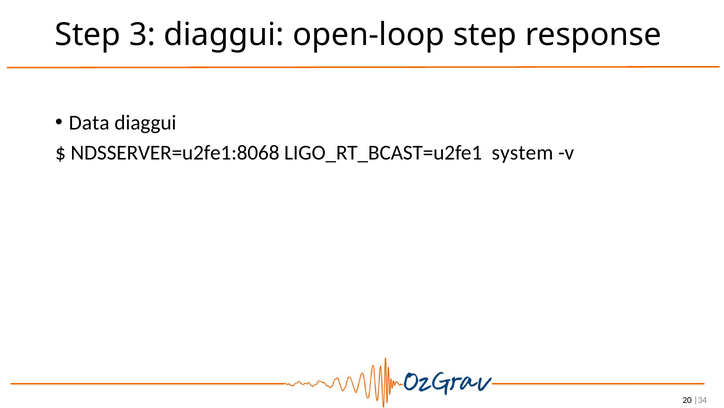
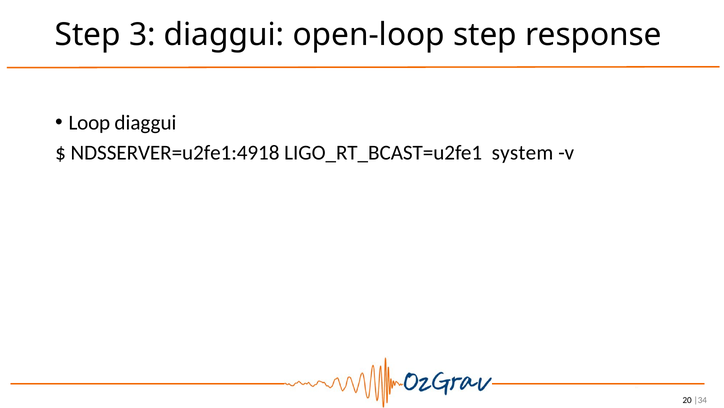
Data: Data -> Loop (89, 122)
NDSSERVER=u2fe1:8068: NDSSERVER=u2fe1:8068 -> NDSSERVER=u2fe1:4918 (175, 153)
